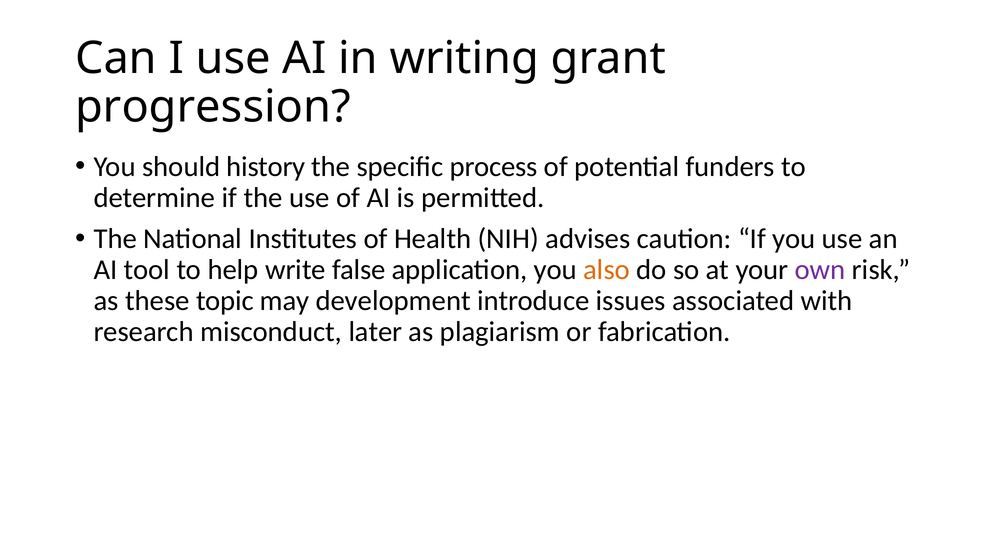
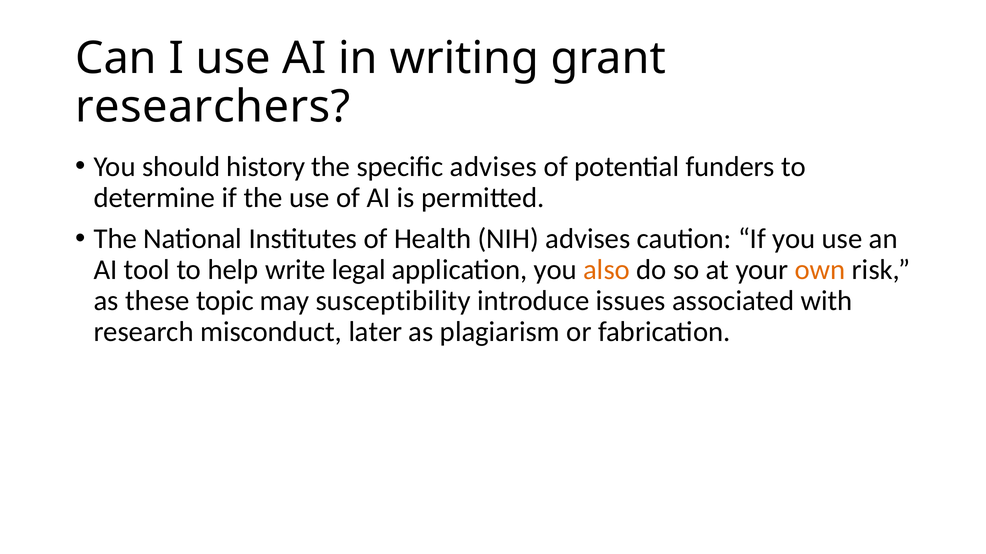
progression: progression -> researchers (213, 107)
specific process: process -> advises (493, 167)
false: false -> legal (359, 270)
own colour: purple -> orange (820, 270)
development: development -> susceptibility (393, 301)
